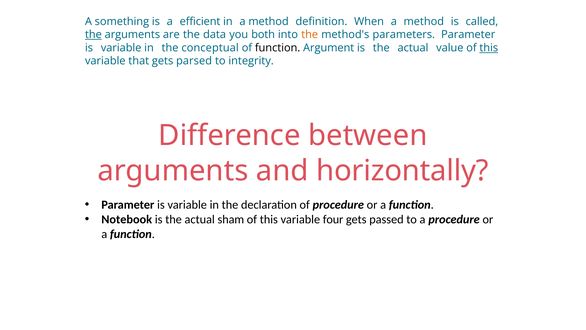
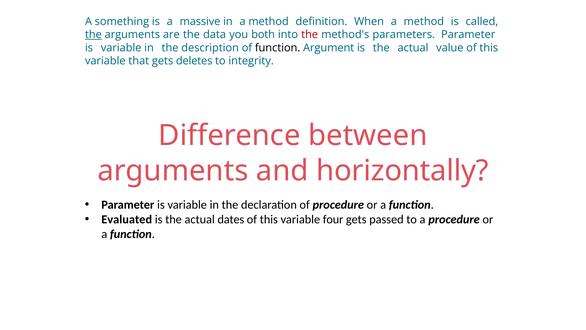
efficient: efficient -> massive (200, 21)
the colour: orange -> red (310, 35)
conceptual: conceptual -> description (210, 48)
this underline: present -> none (489, 48)
parsed: parsed -> deletes (194, 61)
Notebook: Notebook -> Evaluated (127, 219)
sham: sham -> dates (231, 219)
